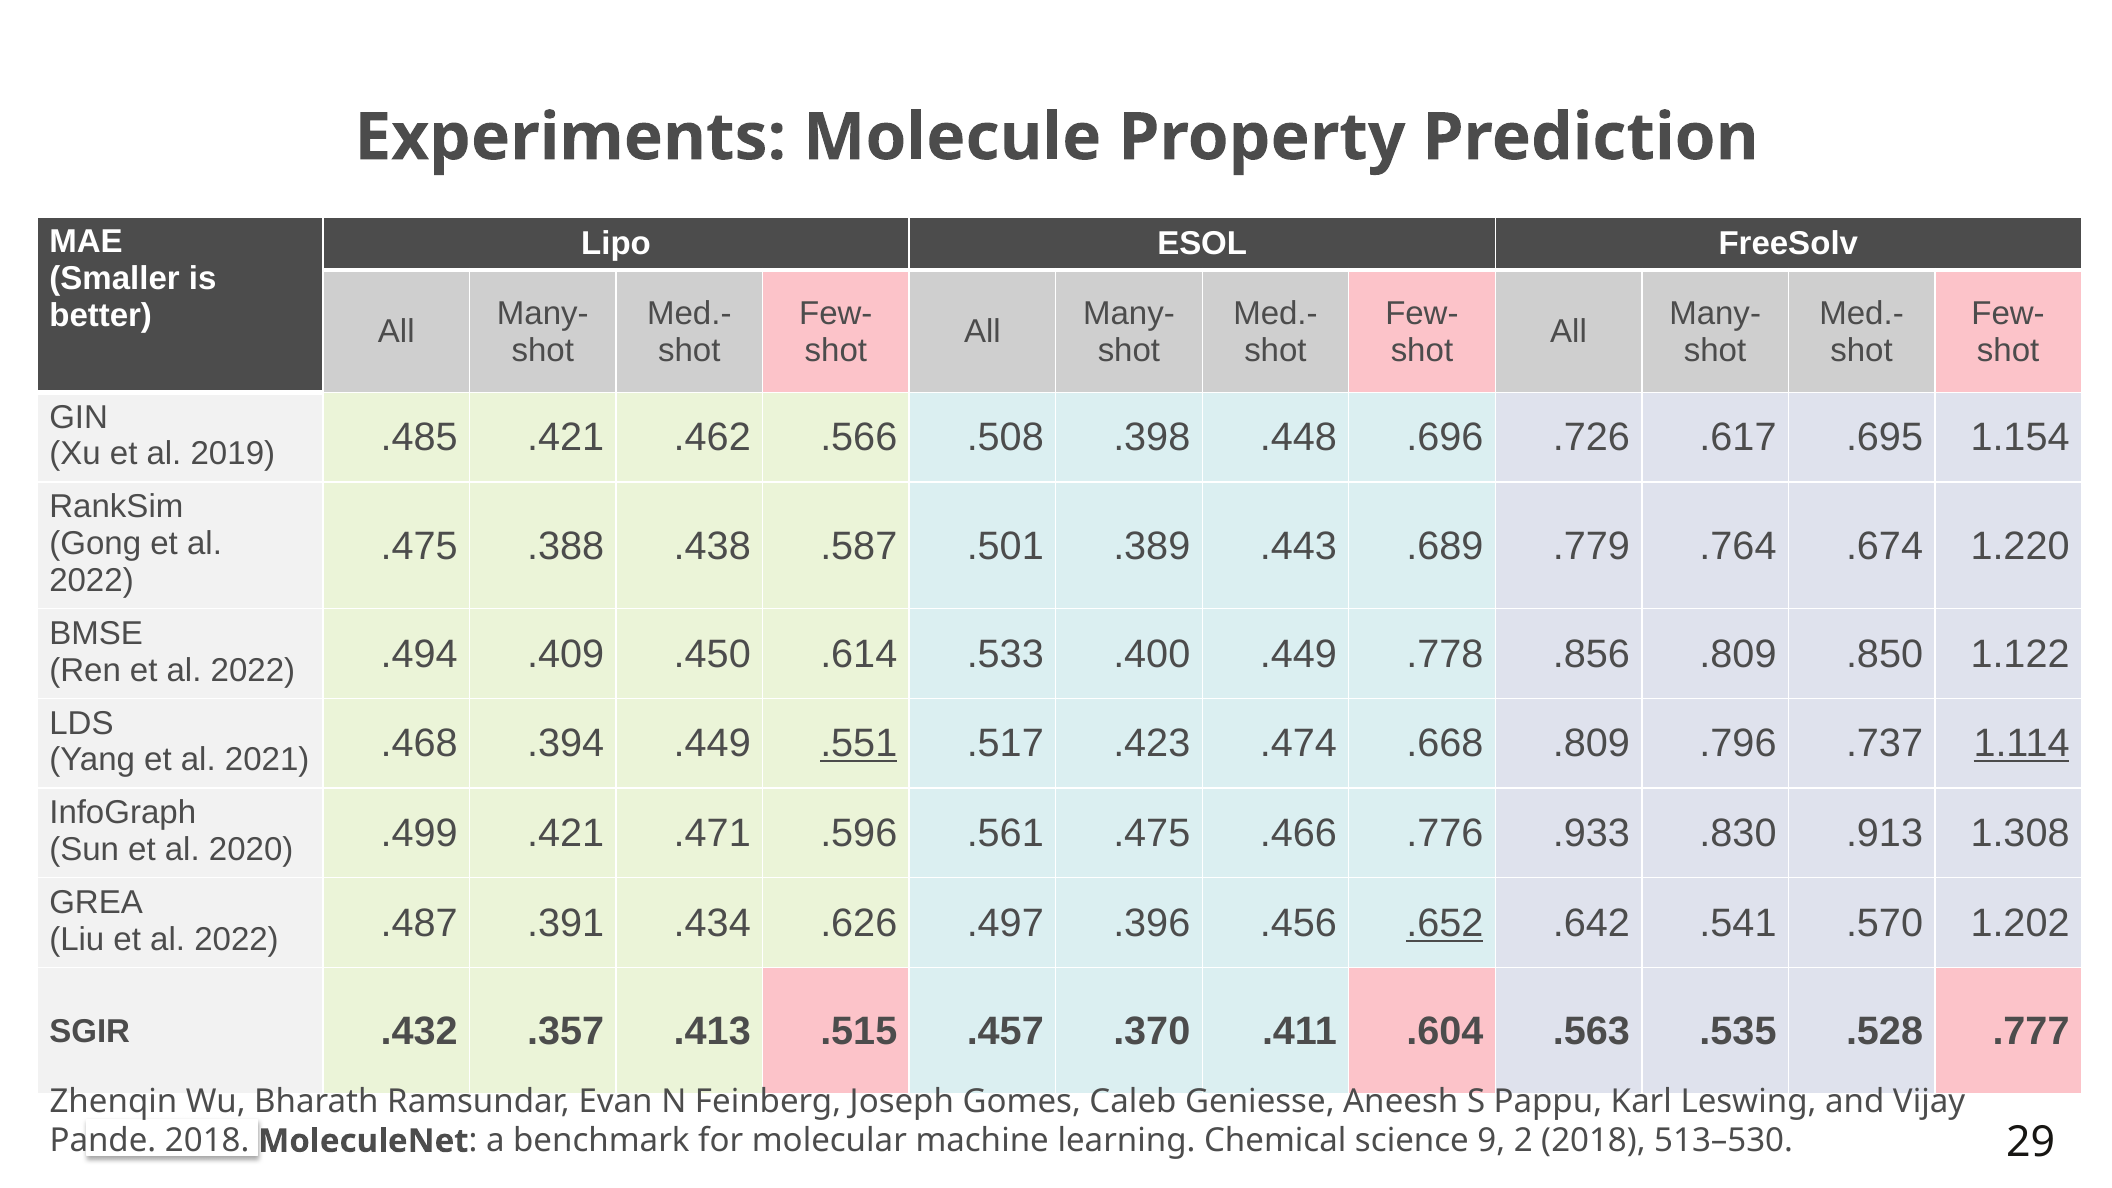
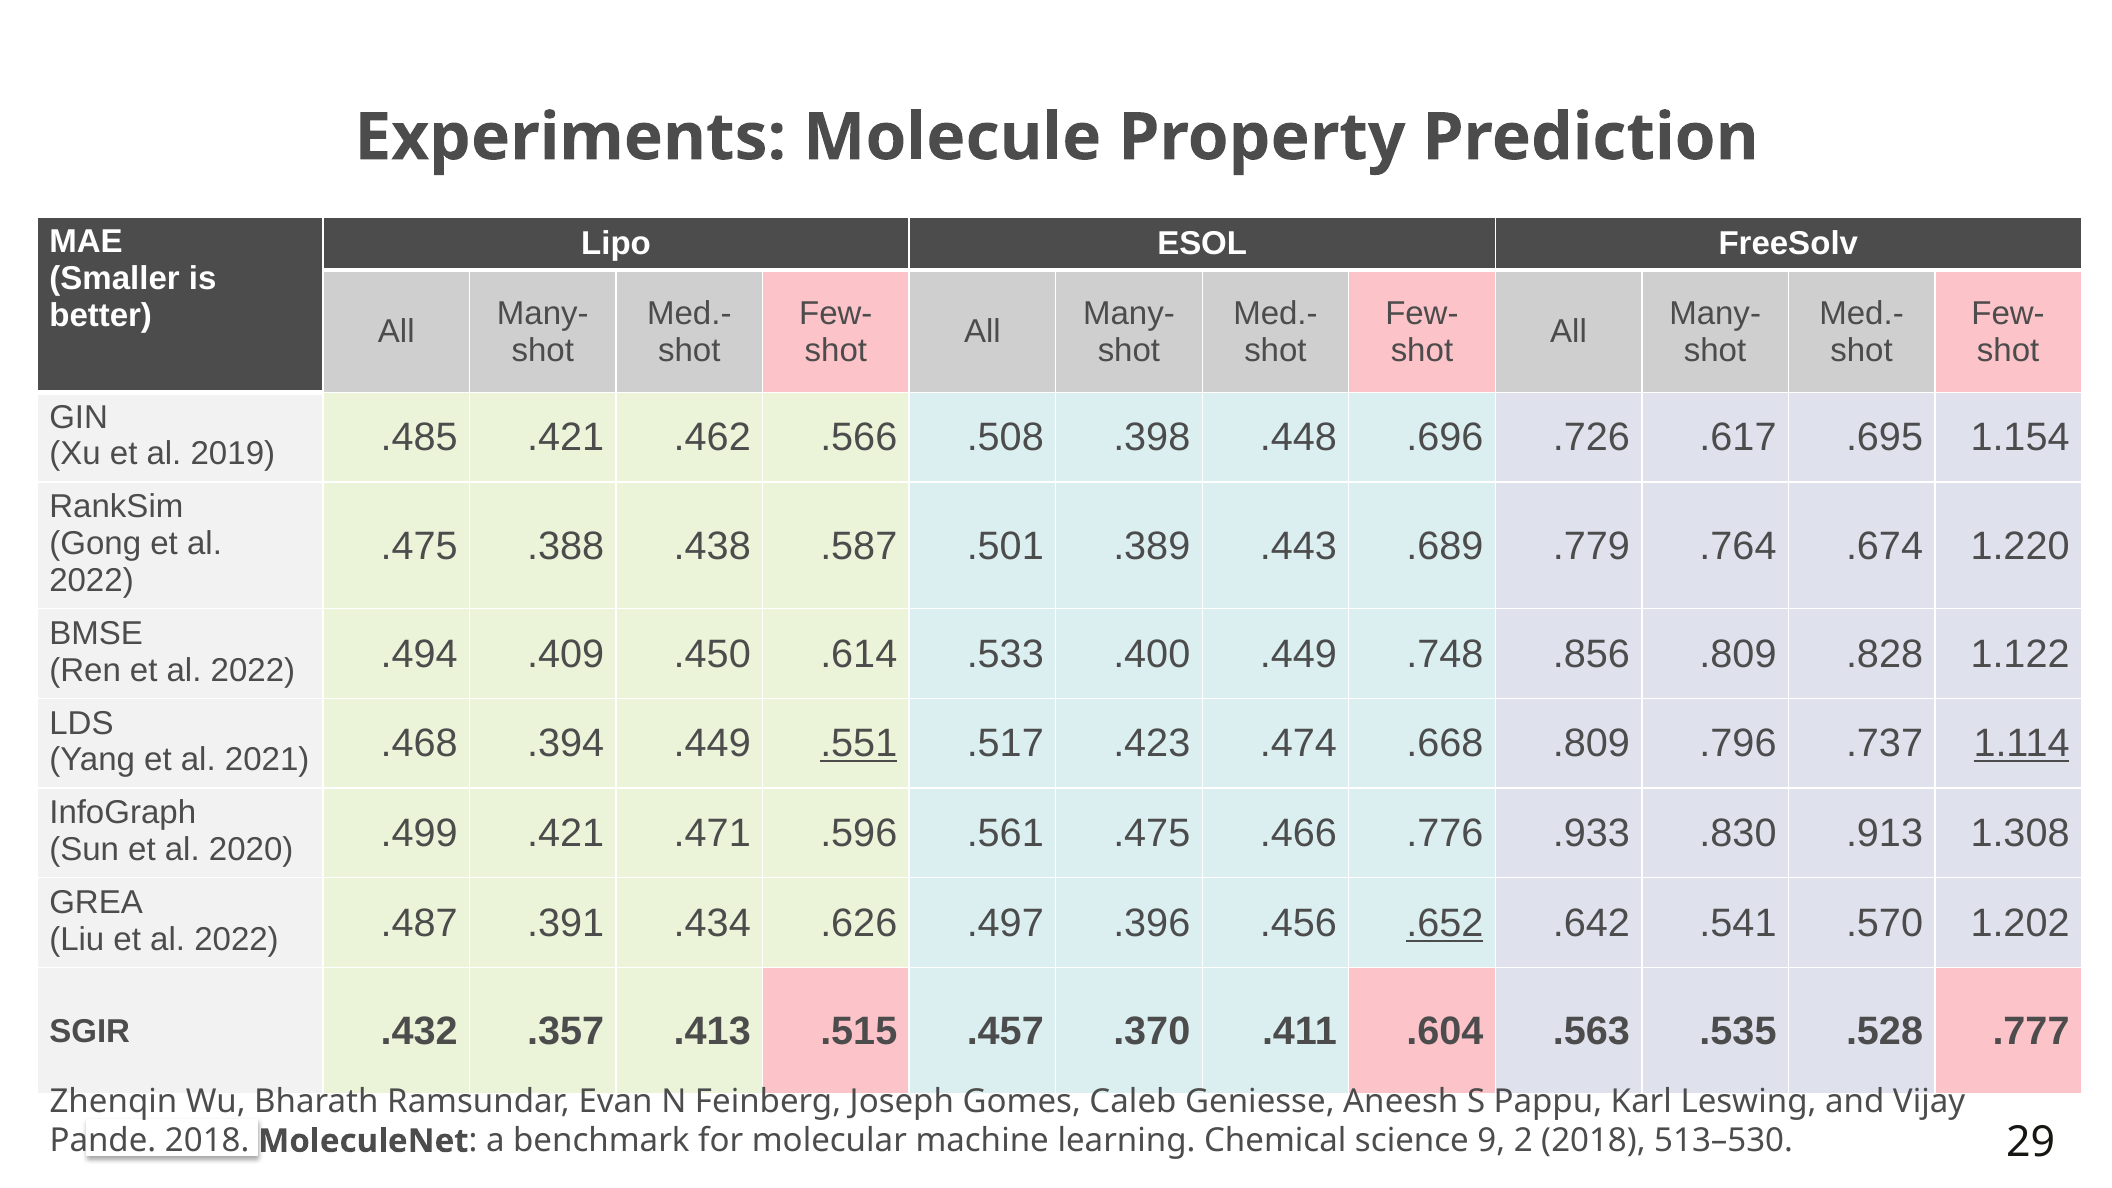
.778: .778 -> .748 (1445, 654)
.850: .850 -> .828 (1885, 654)
